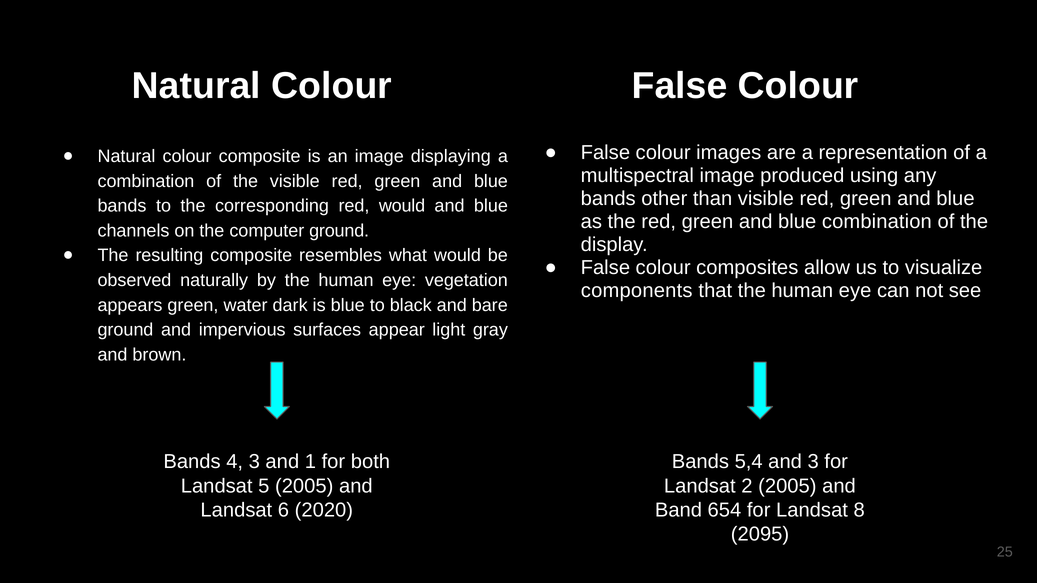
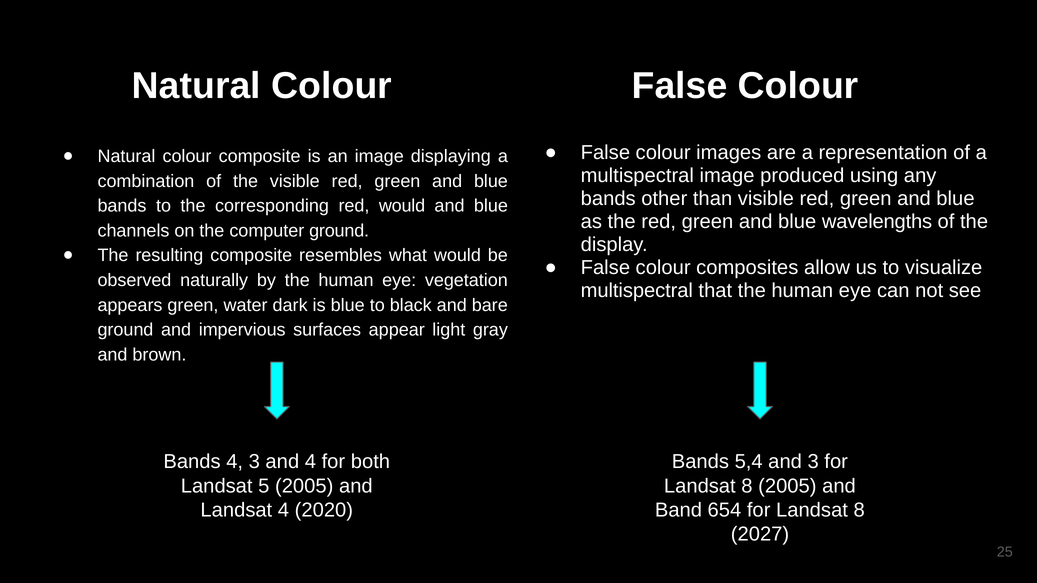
blue combination: combination -> wavelengths (877, 222)
components: components -> multispectral (637, 291)
and 1: 1 -> 4 (310, 462)
2: 2 -> 8 (747, 486)
Landsat 6: 6 -> 4 (283, 510)
2095: 2095 -> 2027 (760, 535)
